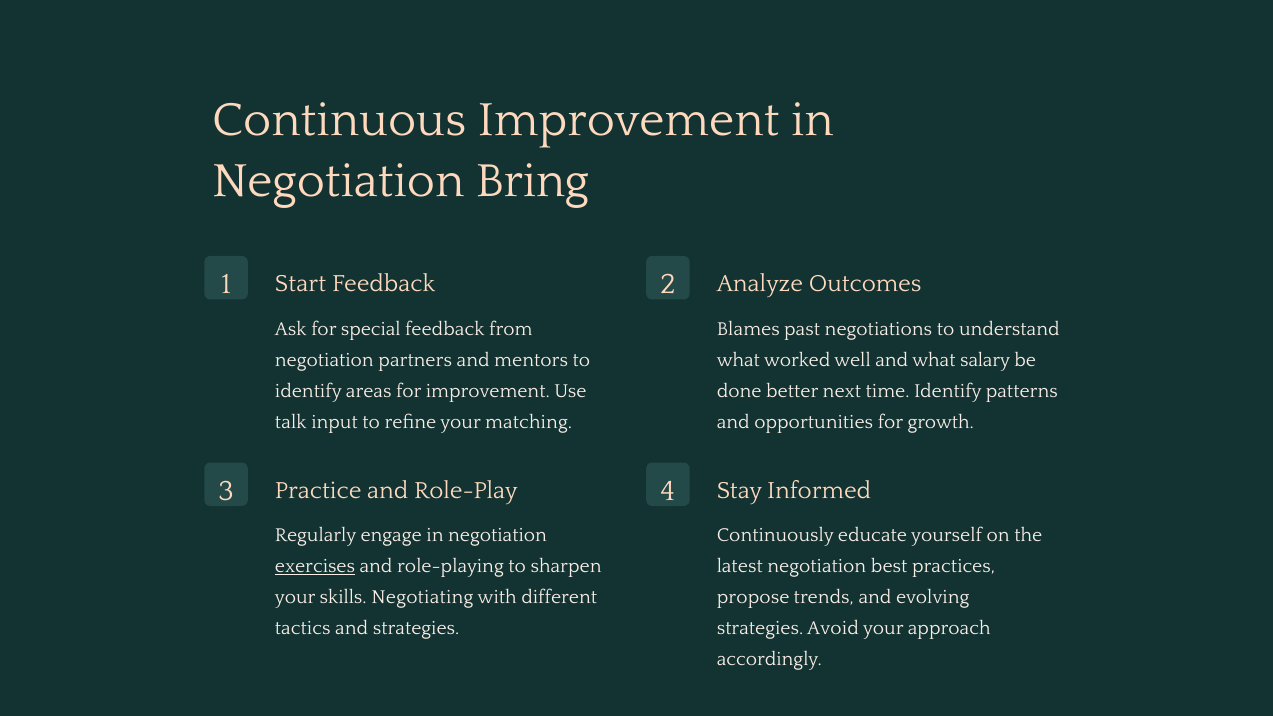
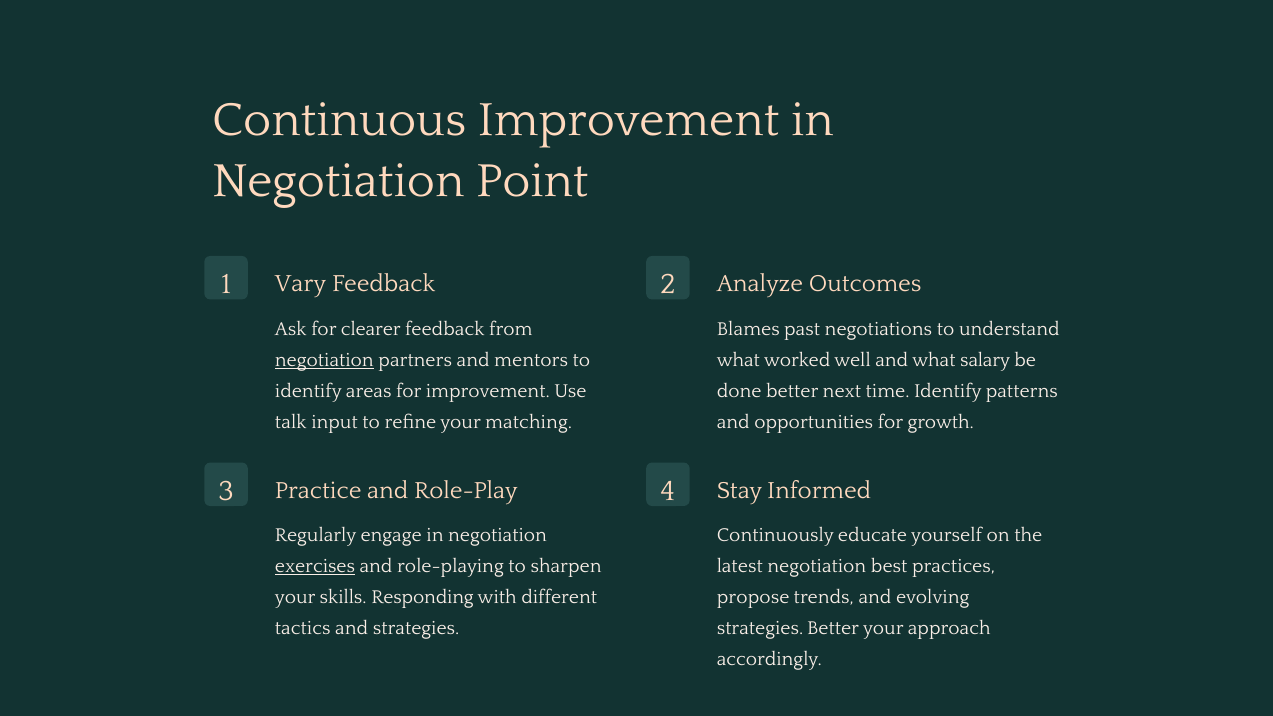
Bring: Bring -> Point (532, 180)
Start: Start -> Vary (301, 284)
special: special -> clearer (371, 329)
negotiation underline: none -> present (324, 360)
Negotiating: Negotiating -> Responding (423, 597)
strategies Avoid: Avoid -> Better (833, 628)
